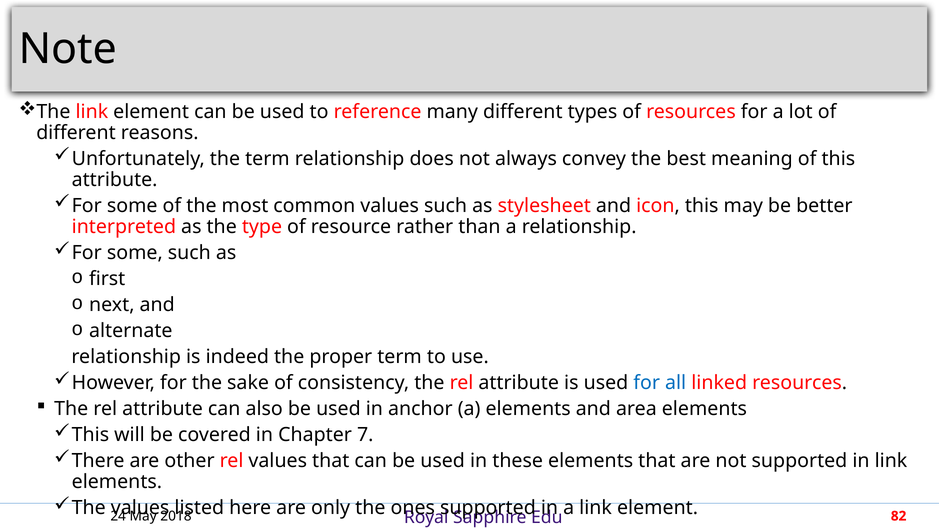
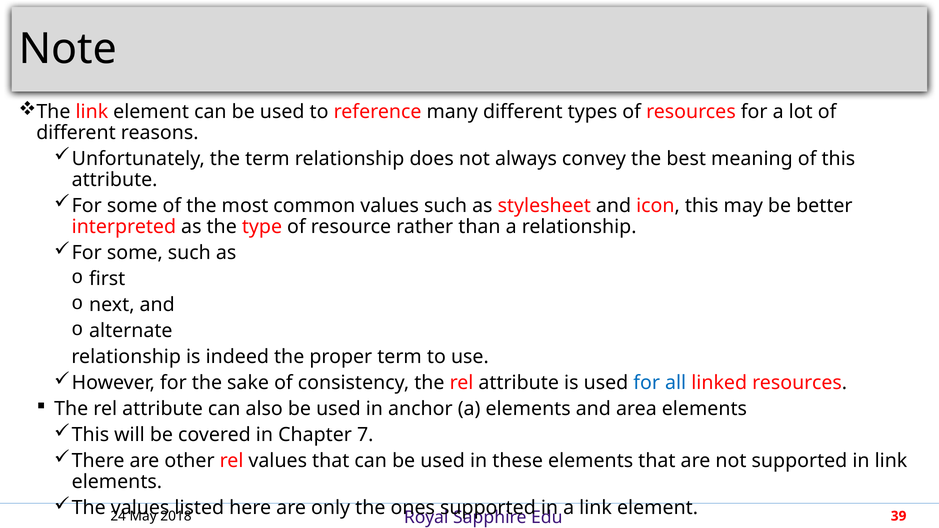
82: 82 -> 39 (899, 516)
